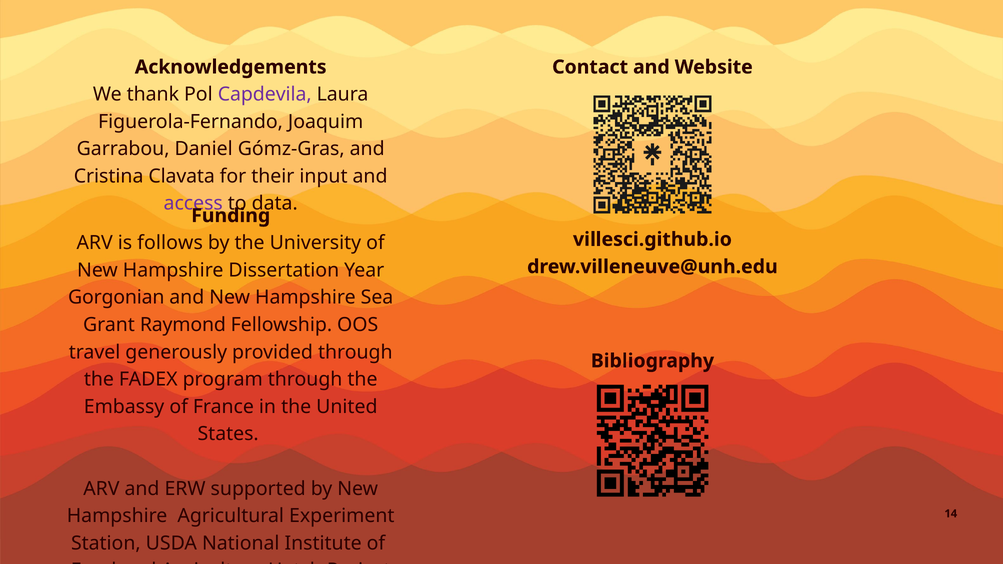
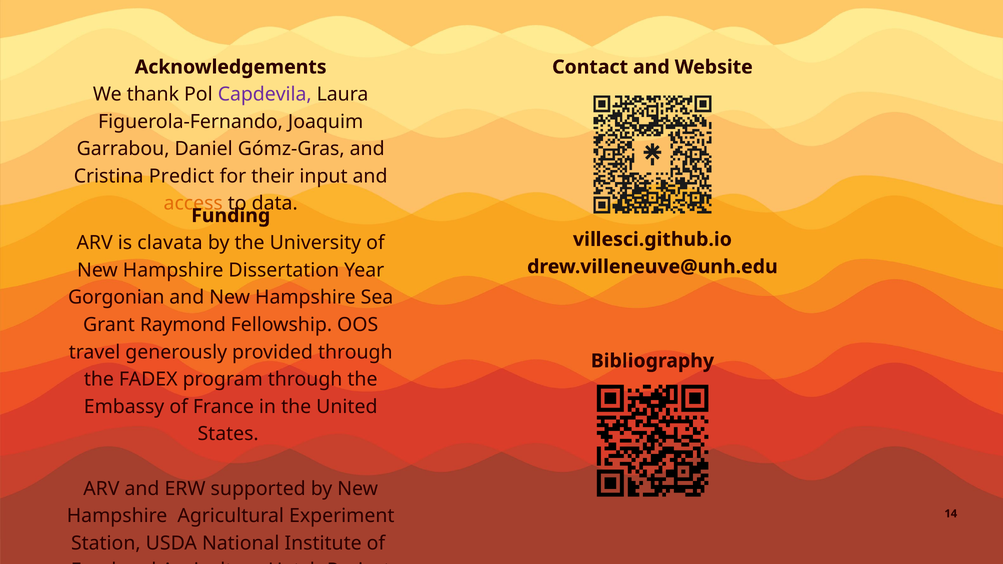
Clavata: Clavata -> Predict (181, 176)
access colour: purple -> orange (193, 204)
follows: follows -> clavata (170, 243)
